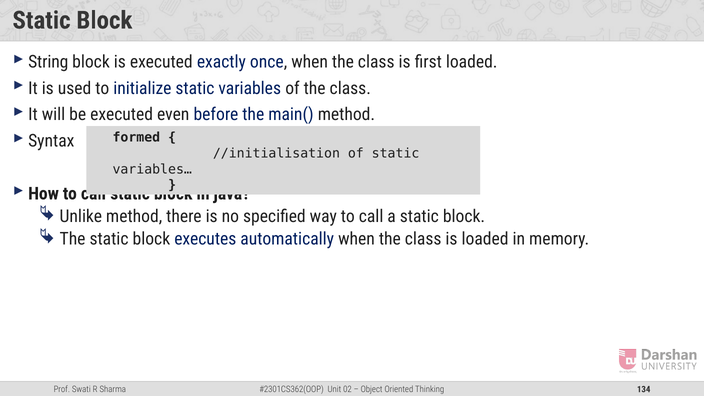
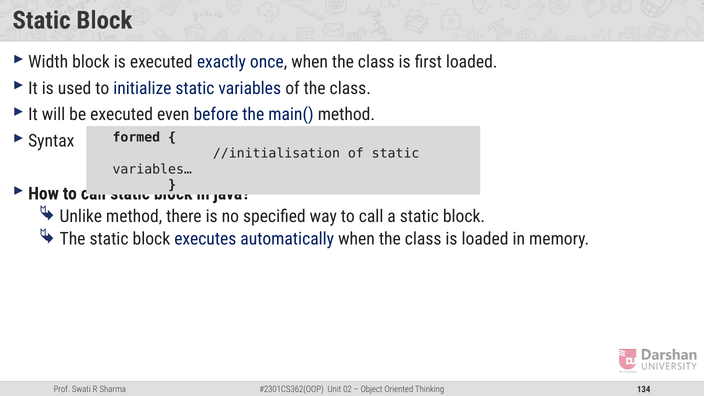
String: String -> Width (48, 62)
